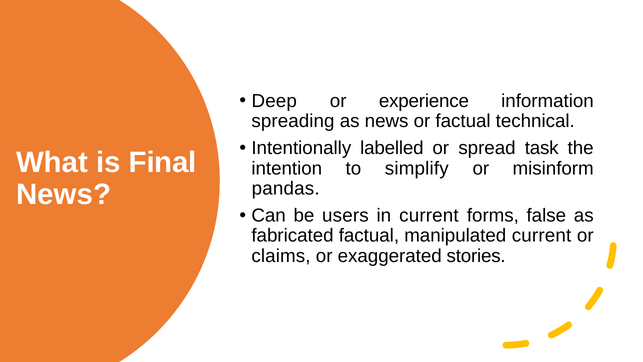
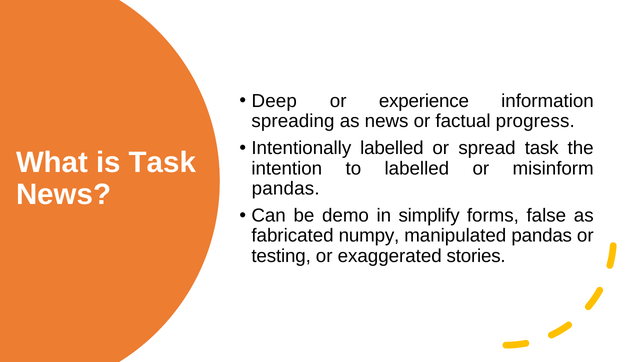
technical: technical -> progress (535, 121)
is Final: Final -> Task (163, 162)
to simplify: simplify -> labelled (417, 168)
users: users -> demo (345, 215)
in current: current -> simplify (429, 215)
fabricated factual: factual -> numpy (369, 236)
manipulated current: current -> pandas (542, 236)
claims: claims -> testing (281, 256)
